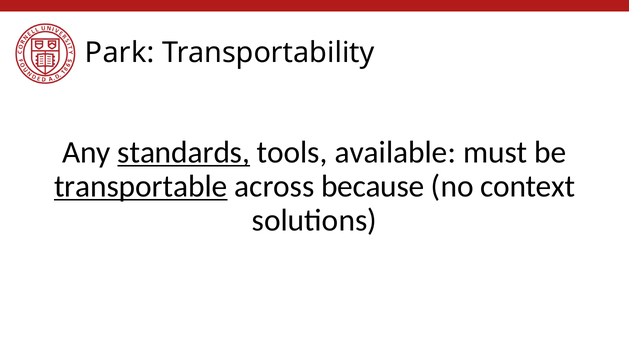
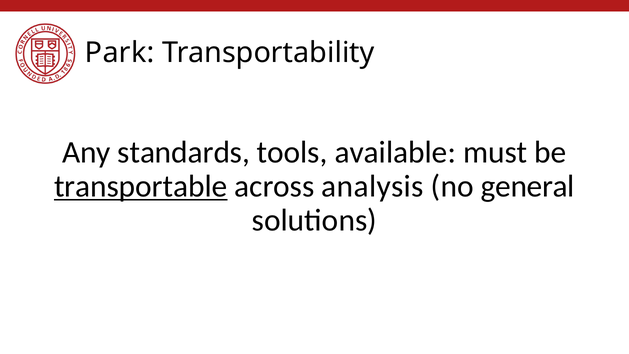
standards underline: present -> none (184, 152)
because: because -> analysis (372, 186)
context: context -> general (528, 186)
